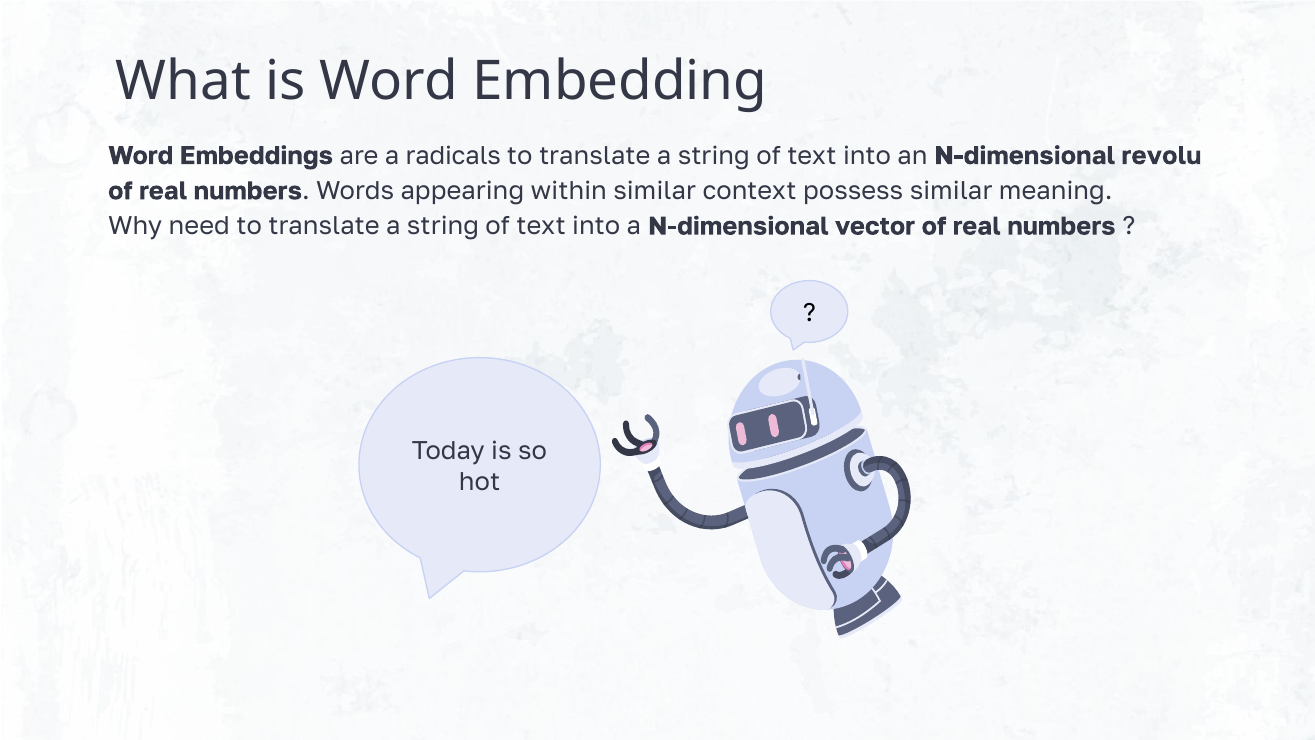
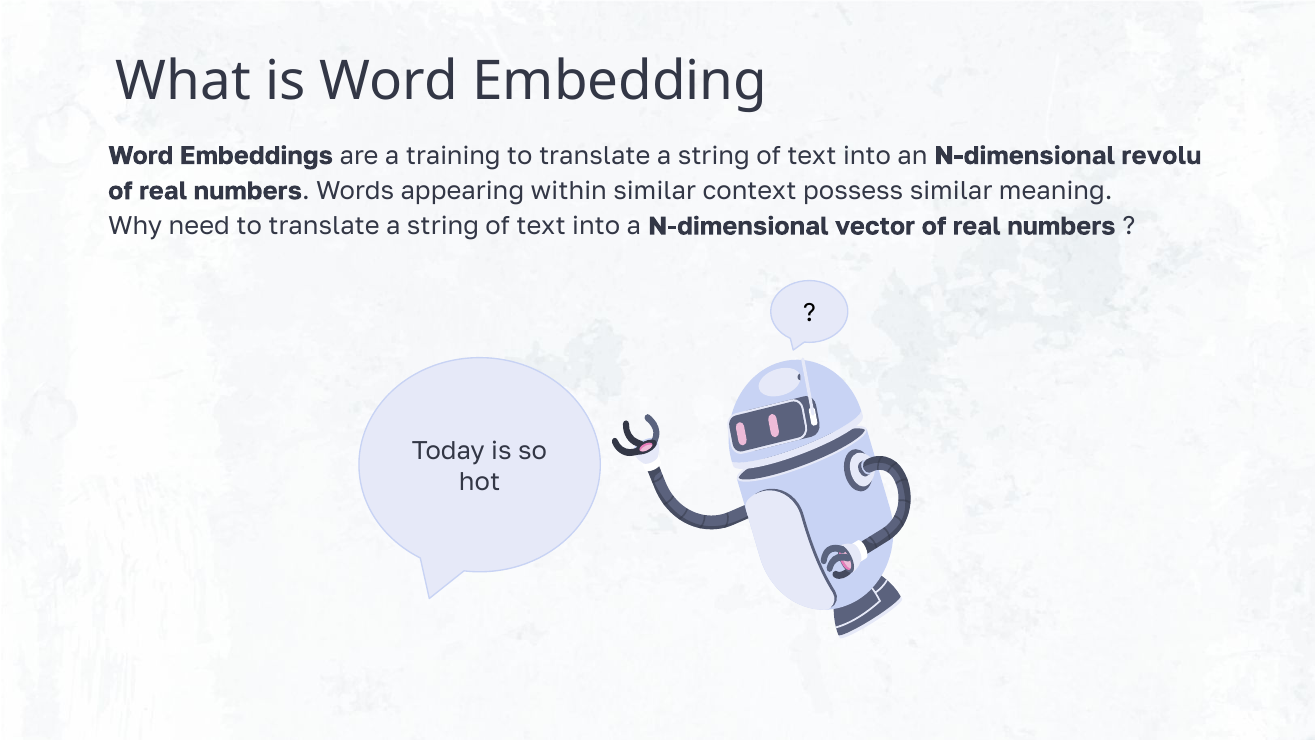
radicals: radicals -> training (453, 156)
